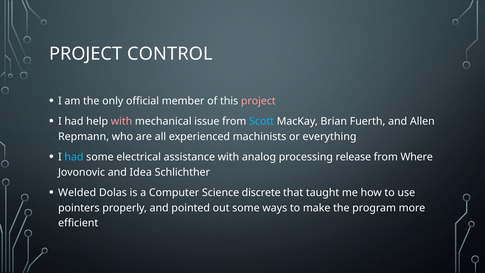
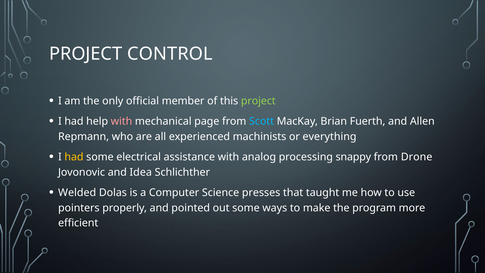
project colour: pink -> light green (258, 101)
issue: issue -> page (207, 121)
had colour: light blue -> yellow (74, 157)
release: release -> snappy (353, 157)
Where: Where -> Drone (417, 157)
discrete: discrete -> presses (261, 192)
